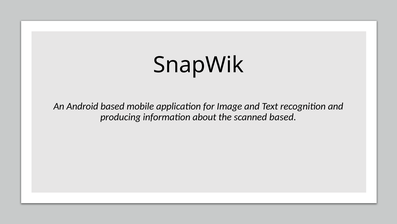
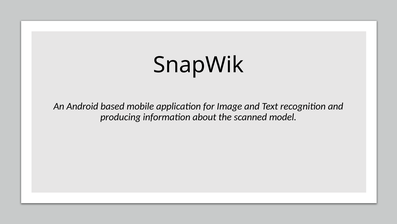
scanned based: based -> model (283, 117)
